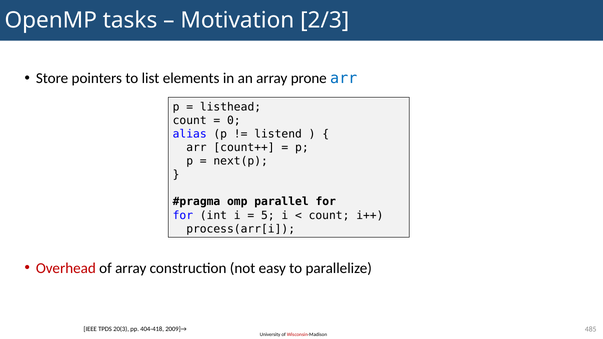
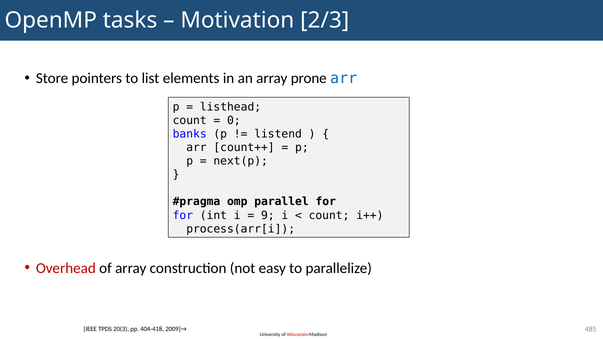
alias: alias -> banks (190, 134)
5: 5 -> 9 (268, 215)
